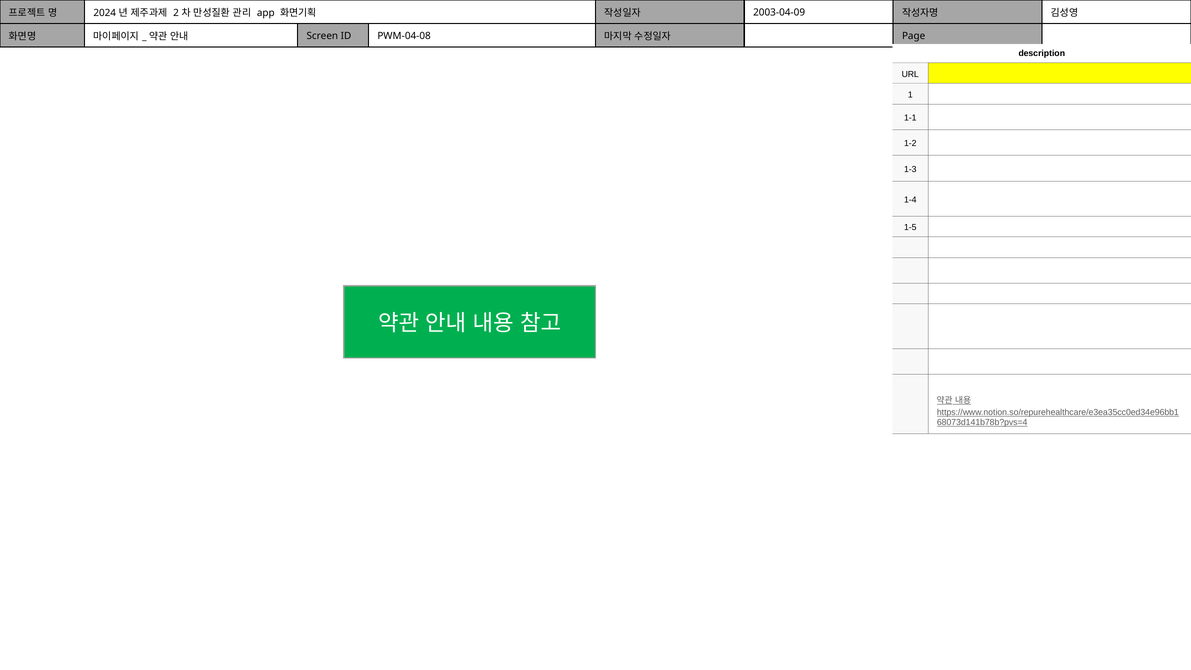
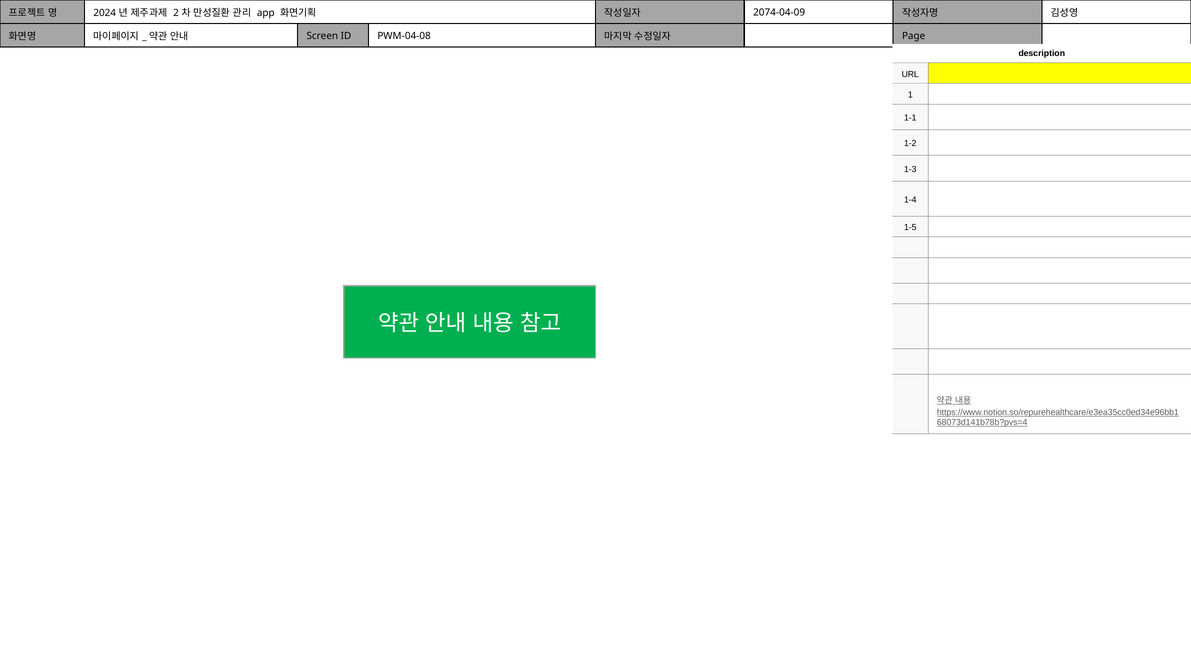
2003-04-09: 2003-04-09 -> 2074-04-09 (779, 12)
